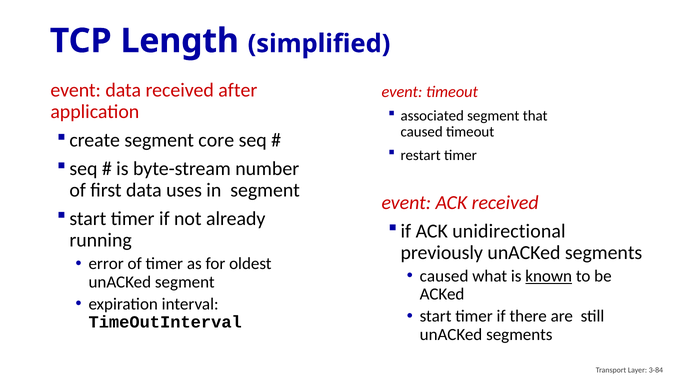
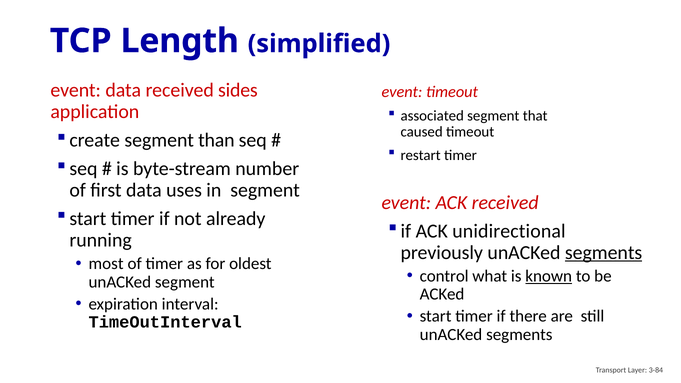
after: after -> sides (238, 90)
core: core -> than (216, 140)
segments underline: none -> present (604, 253)
error: error -> most (106, 264)
caused: caused -> control (444, 276)
